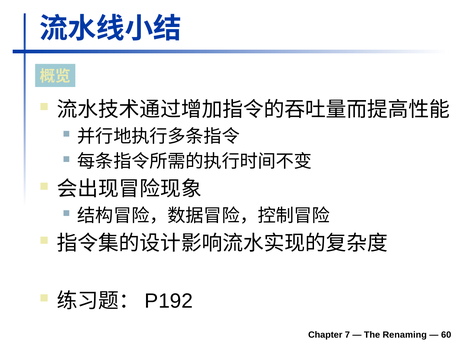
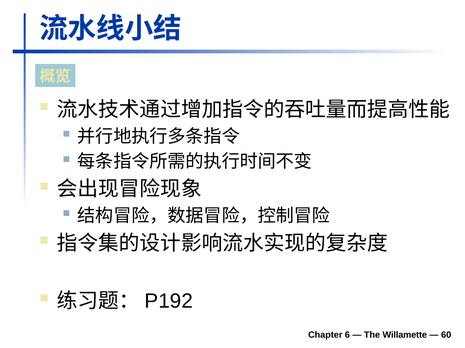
7: 7 -> 6 (347, 336)
Renaming: Renaming -> Willamette (405, 336)
